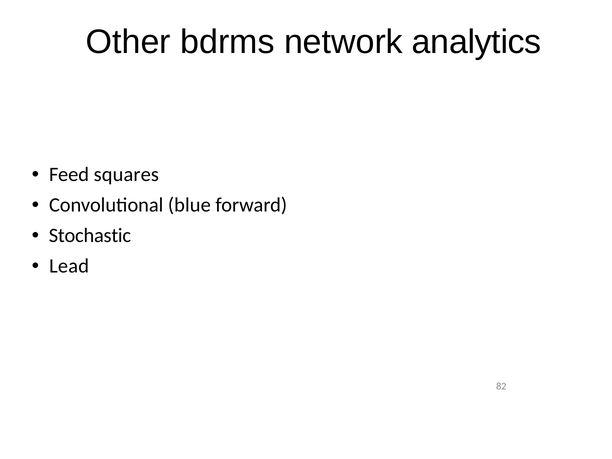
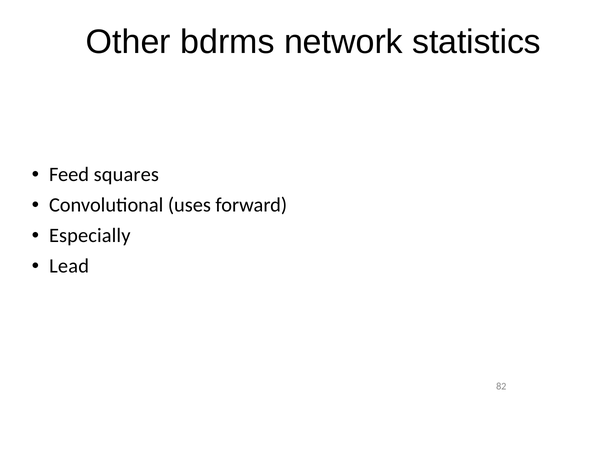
analytics: analytics -> statistics (477, 42)
blue: blue -> uses (189, 205)
Stochastic: Stochastic -> Especially (90, 236)
